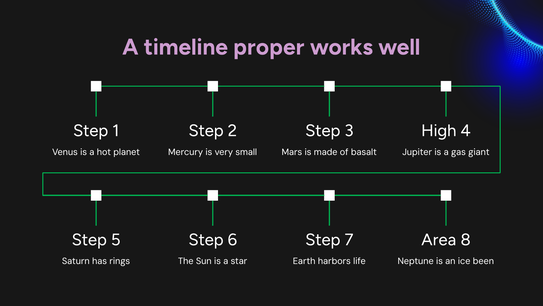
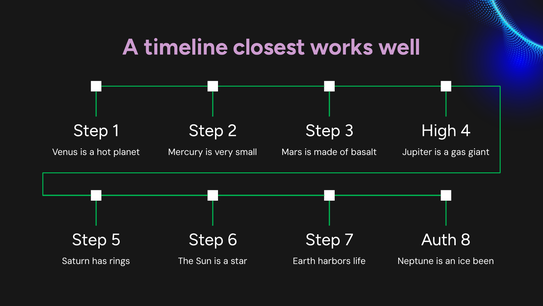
proper: proper -> closest (269, 47)
Area: Area -> Auth (439, 239)
